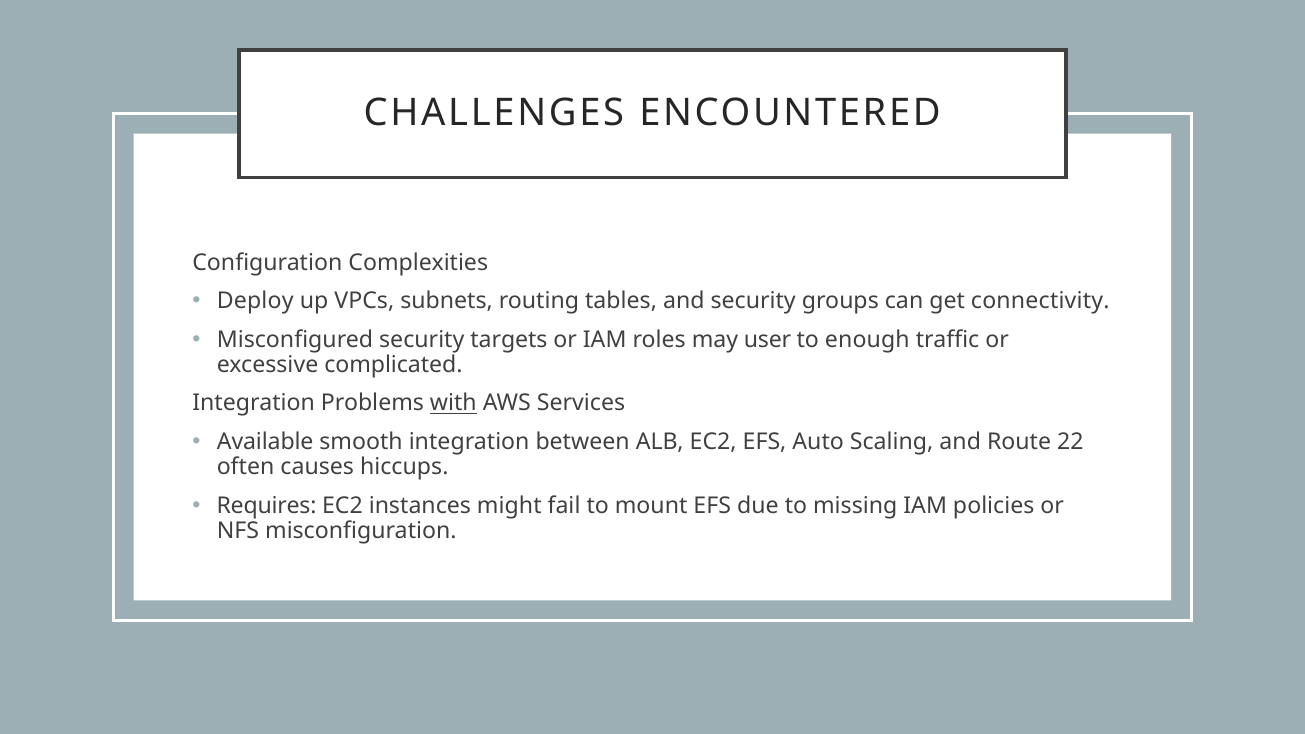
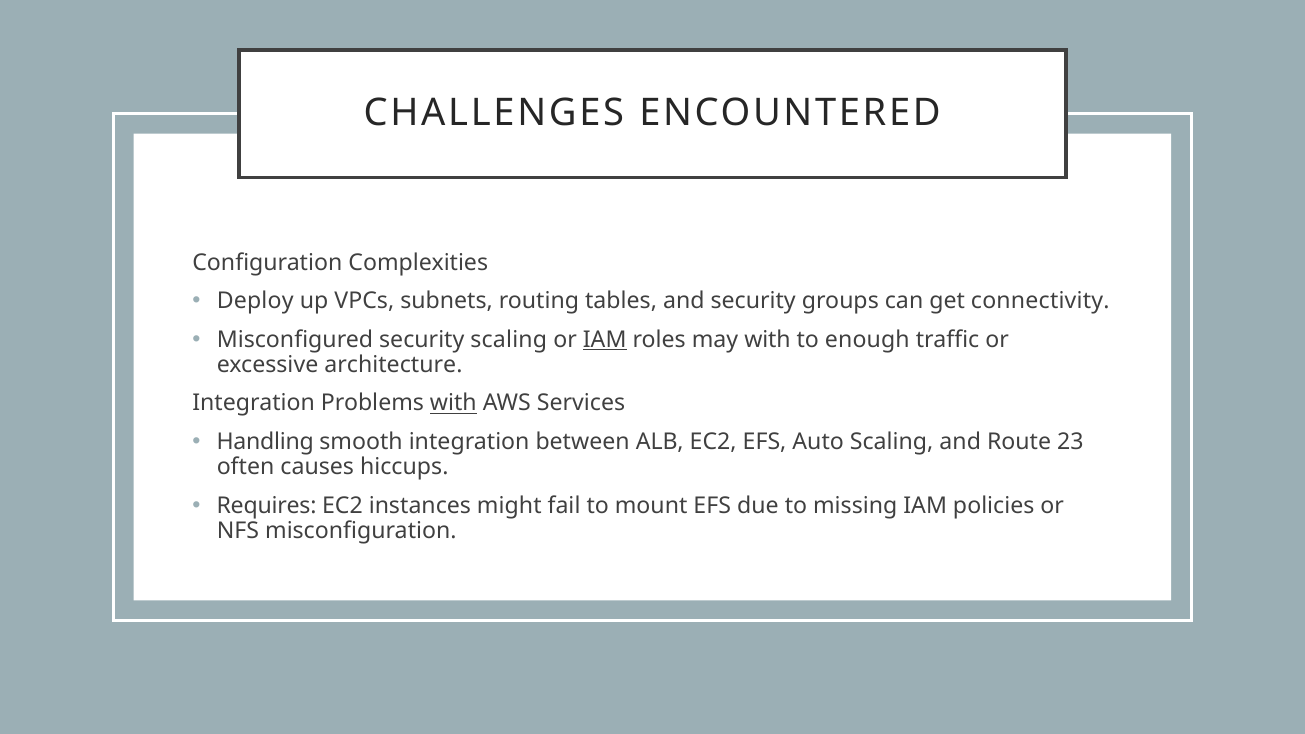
security targets: targets -> scaling (509, 340)
IAM underline: none -> present (605, 340)
may user: user -> with (768, 340)
complicated: complicated -> architecture (393, 365)
Available: Available -> Handling (265, 442)
22: 22 -> 23 (1070, 442)
